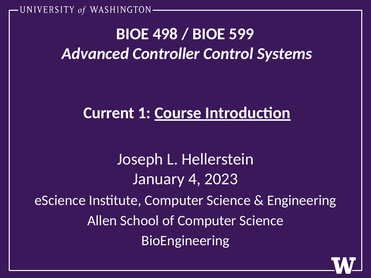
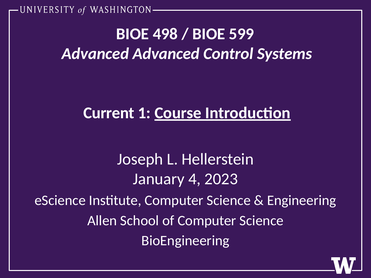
Advanced Controller: Controller -> Advanced (166, 54)
